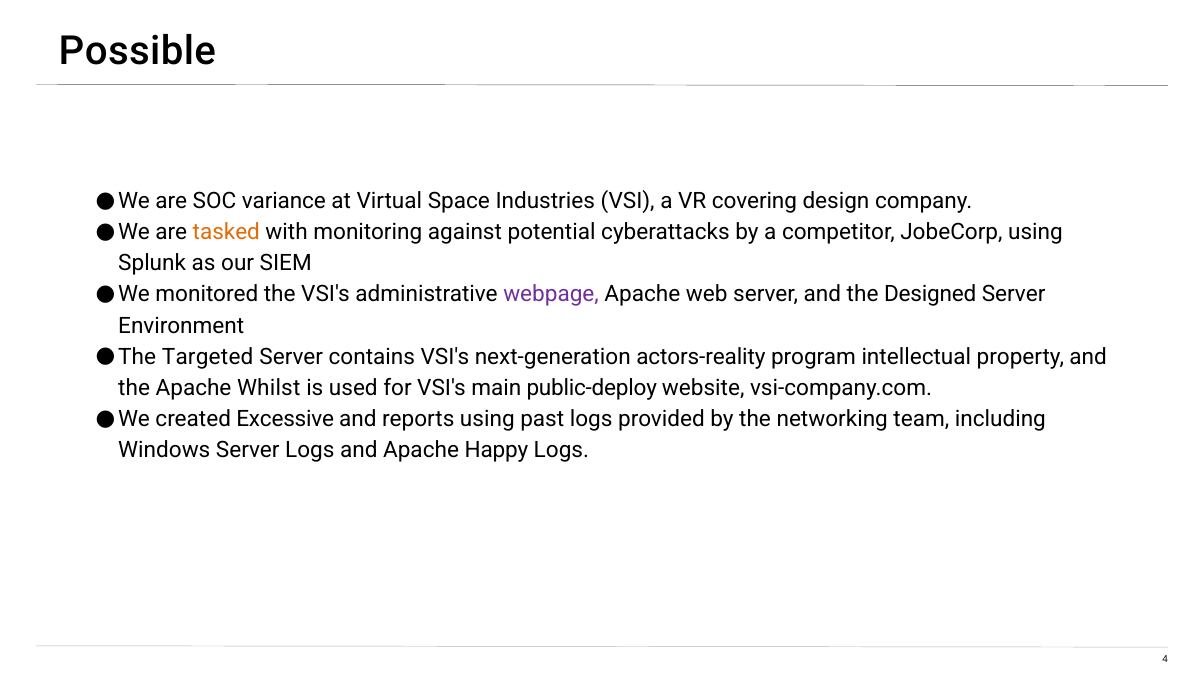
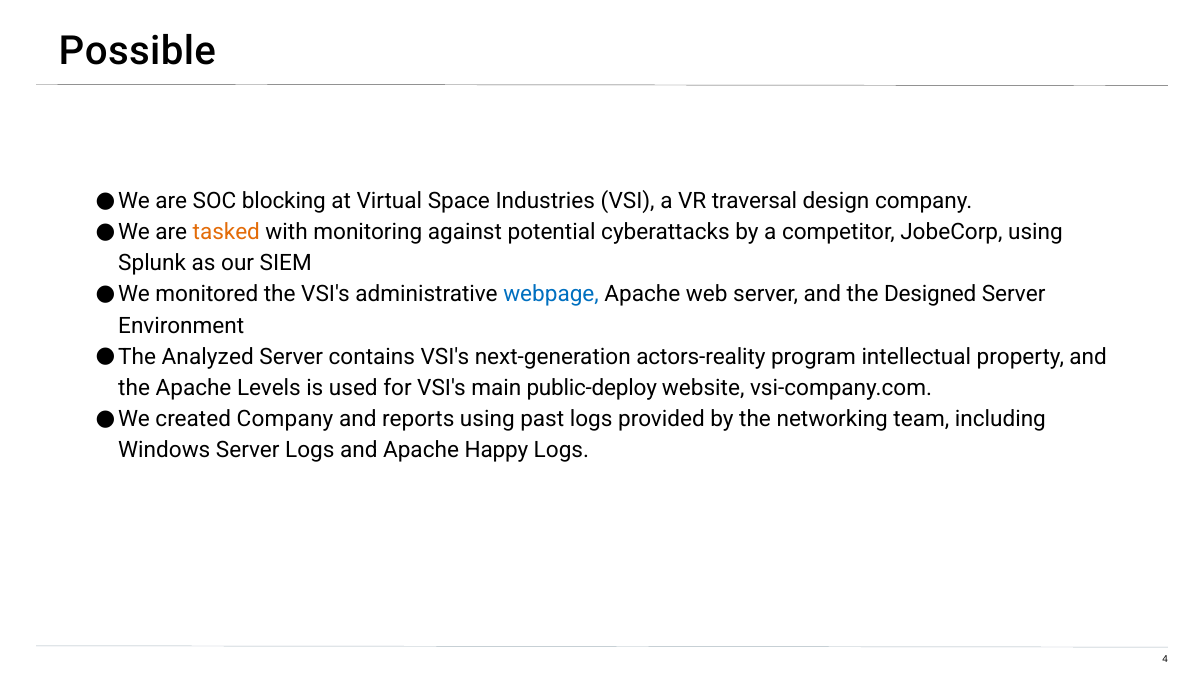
variance: variance -> blocking (284, 201)
covering: covering -> traversal (755, 201)
webpage colour: purple -> blue (551, 295)
Targeted: Targeted -> Analyzed (208, 357)
Whilst: Whilst -> Levels (269, 388)
created Excessive: Excessive -> Company (285, 419)
